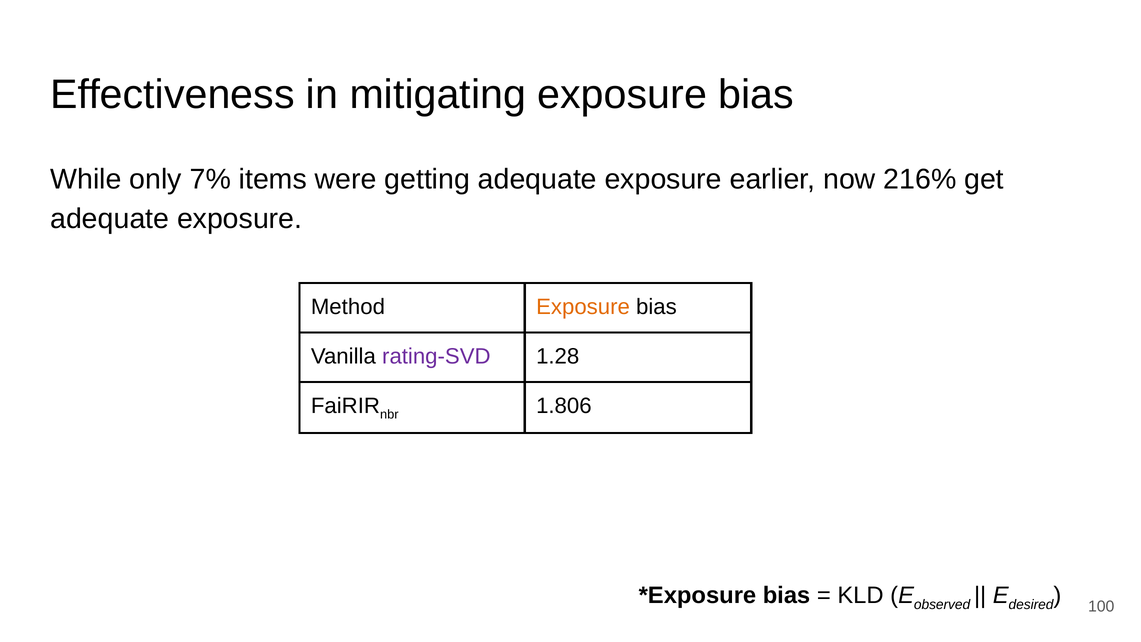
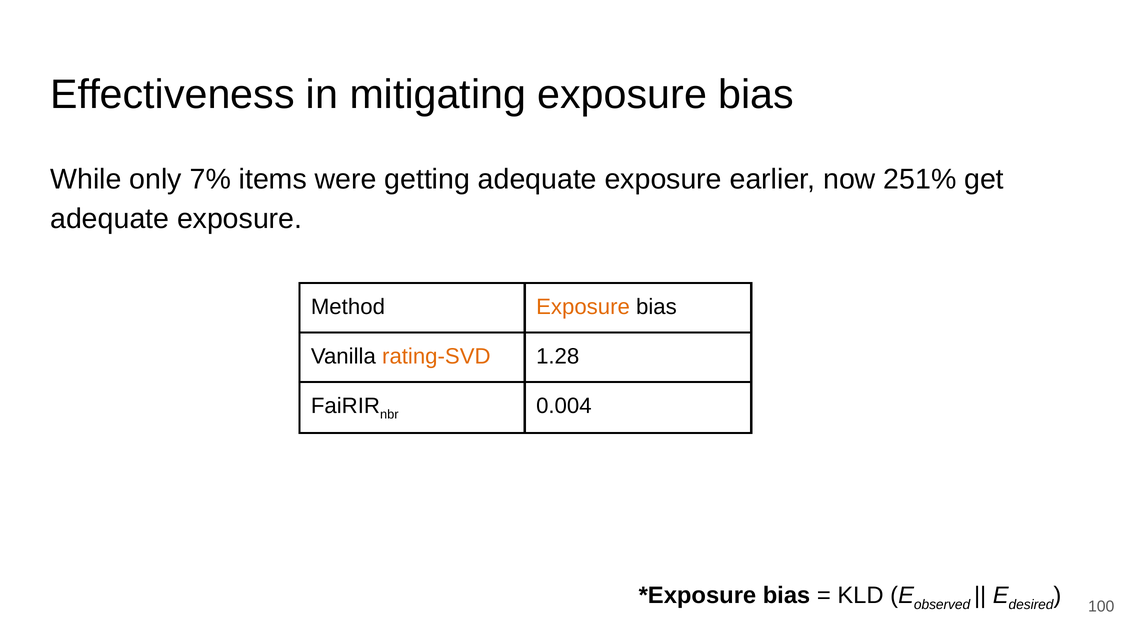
216%: 216% -> 251% (920, 179)
rating-SVD colour: purple -> orange (436, 356)
1.806: 1.806 -> 0.004 (564, 406)
